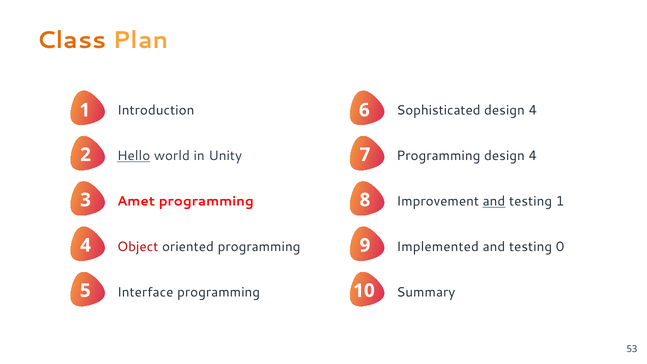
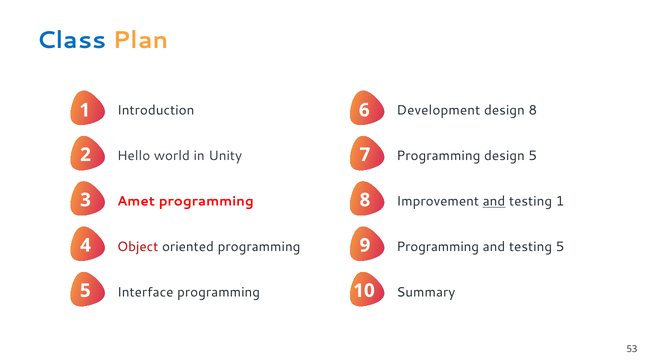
Class colour: orange -> blue (71, 40)
Sophisticated: Sophisticated -> Development (438, 110)
4: 4 -> 8 (533, 110)
Hello underline: present -> none (134, 156)
Programming design 4: 4 -> 5 (533, 156)
Implemented: Implemented -> Programming (438, 247)
testing 0: 0 -> 5 (560, 247)
